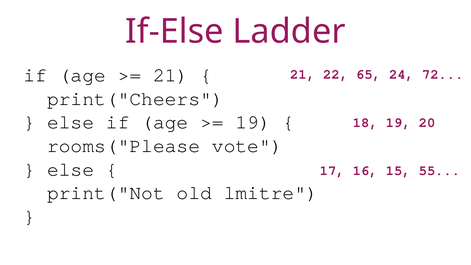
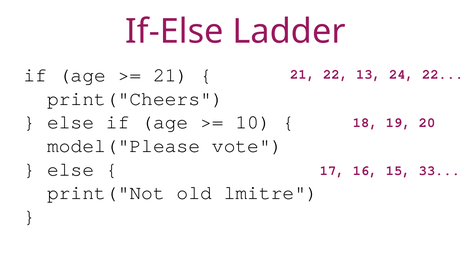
65: 65 -> 13 (369, 74)
24 72: 72 -> 22 (443, 74)
19: 19 -> 10 (253, 122)
rooms("Please: rooms("Please -> model("Please (124, 146)
55: 55 -> 33 (439, 171)
